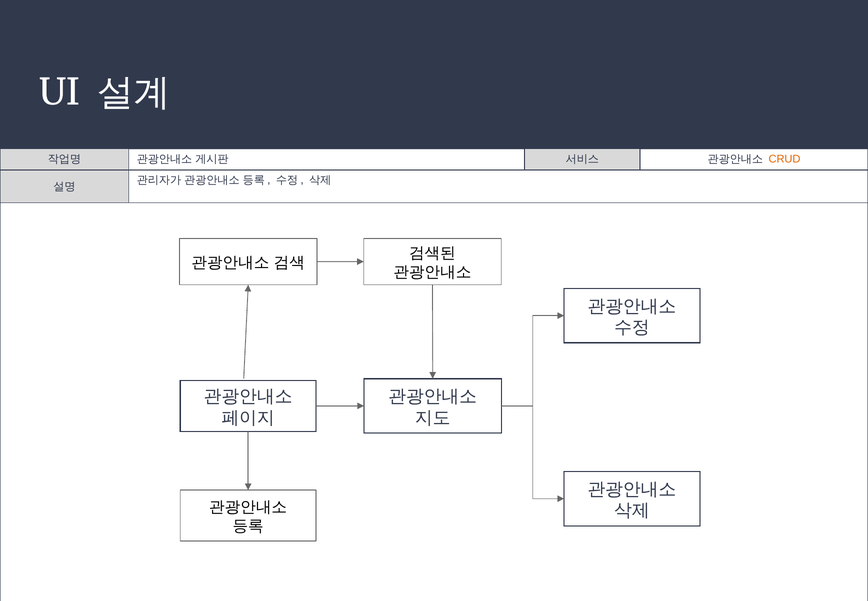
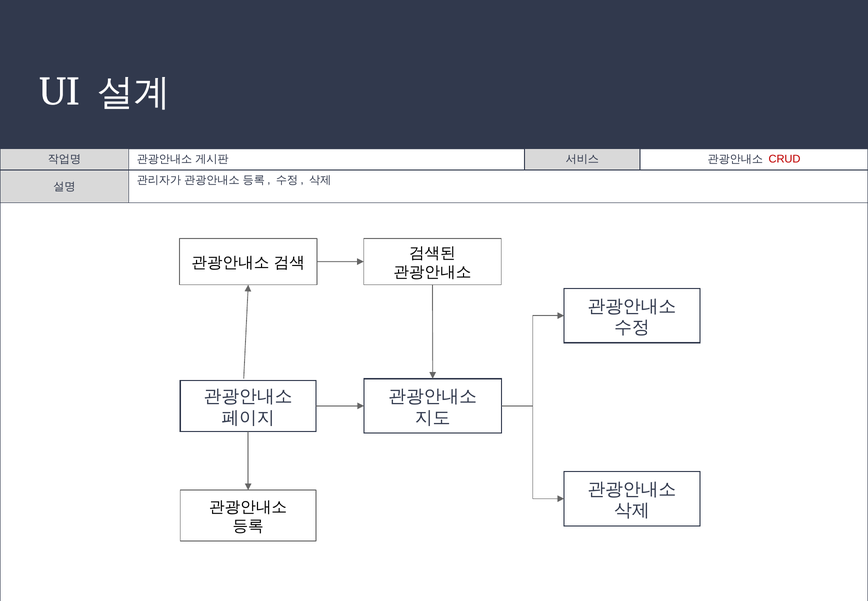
CRUD colour: orange -> red (785, 159)
